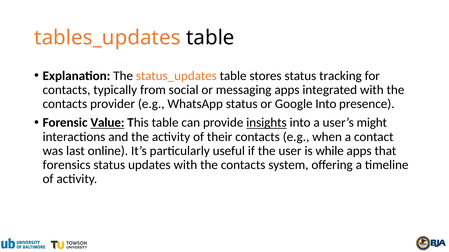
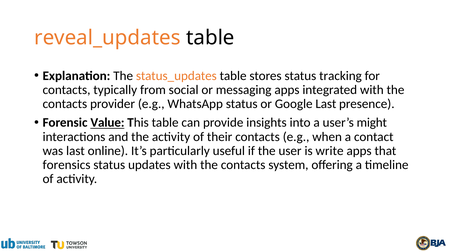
tables_updates: tables_updates -> reveal_updates (107, 38)
Google Into: Into -> Last (326, 104)
insights underline: present -> none (266, 123)
while: while -> write (330, 151)
